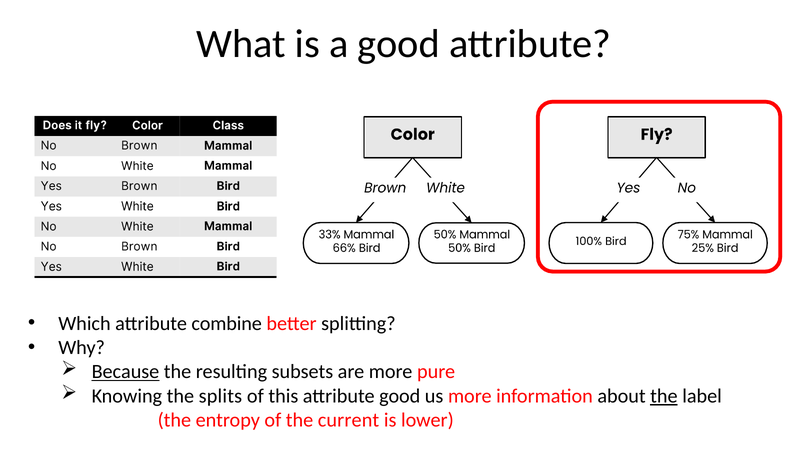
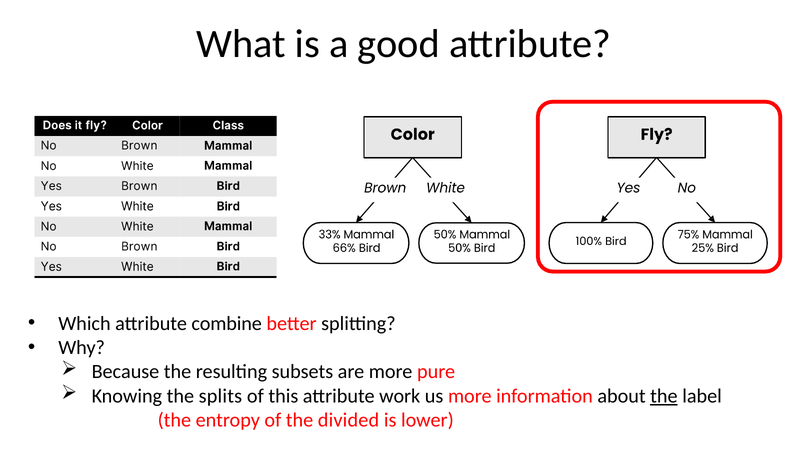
Because underline: present -> none (125, 372)
attribute good: good -> work (400, 397)
current: current -> divided (349, 421)
